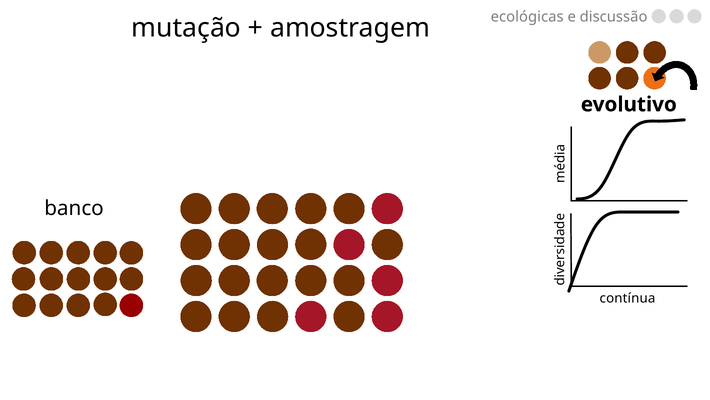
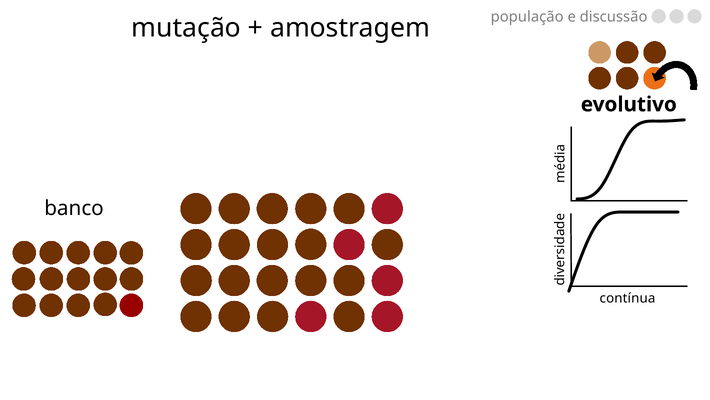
ecológicas: ecológicas -> população (527, 17)
